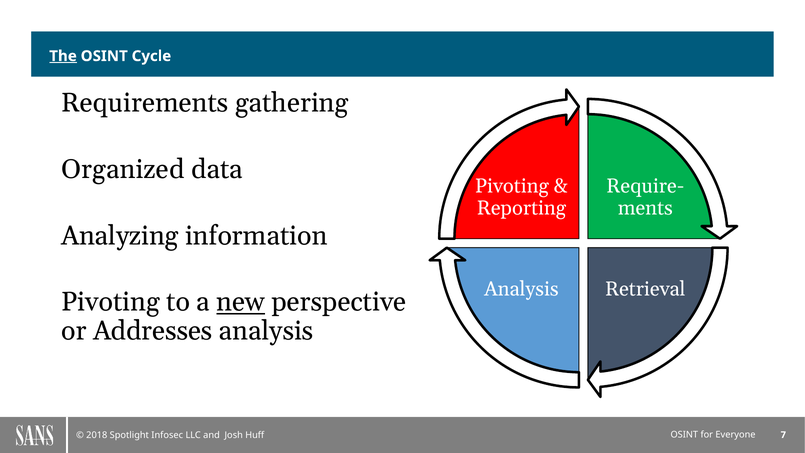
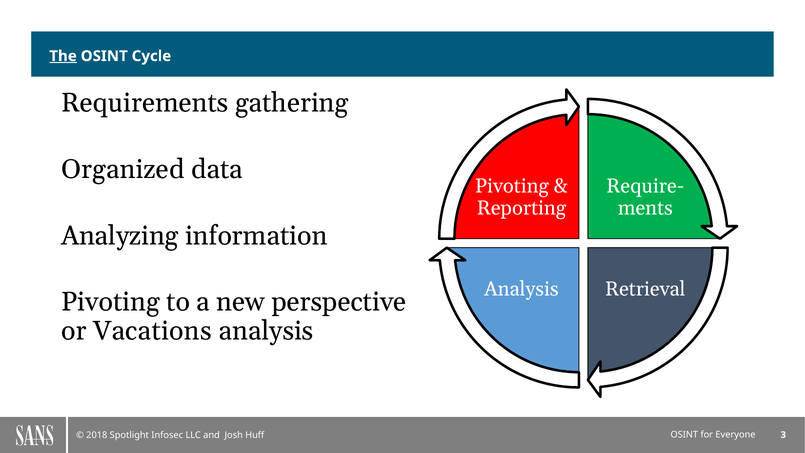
new underline: present -> none (241, 302)
Addresses: Addresses -> Vacations (153, 331)
7: 7 -> 3 (783, 435)
